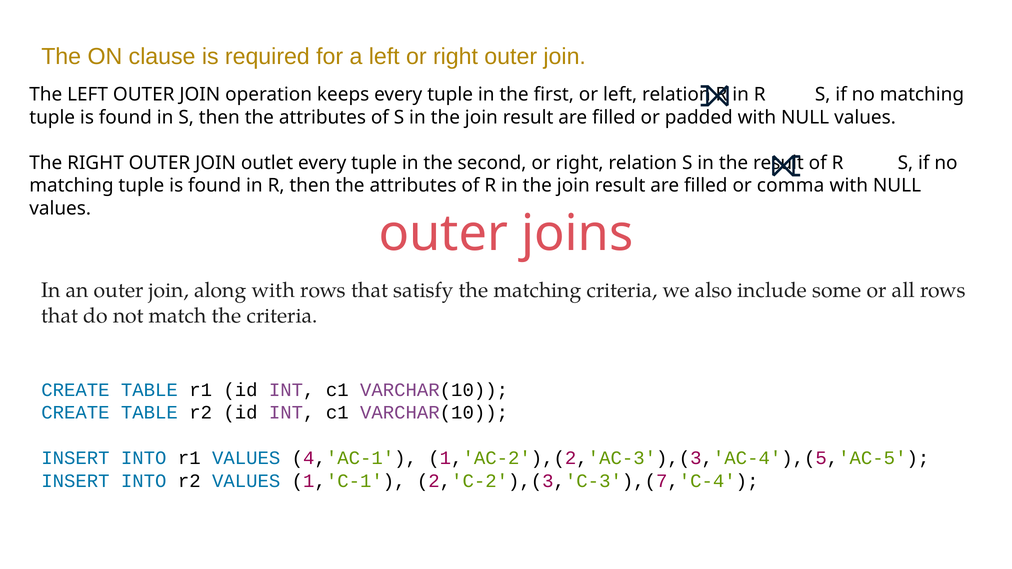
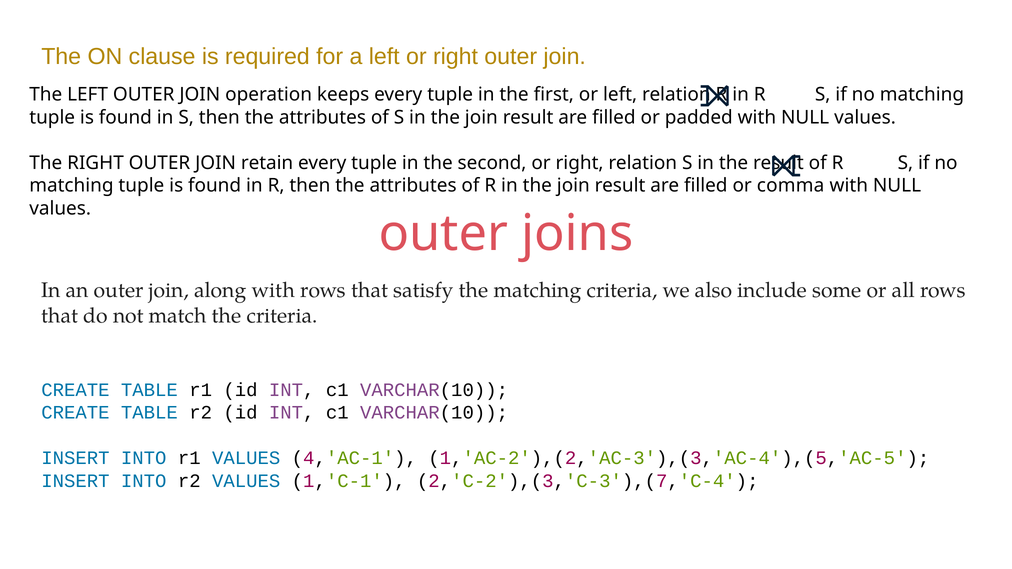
outlet: outlet -> retain (267, 163)
